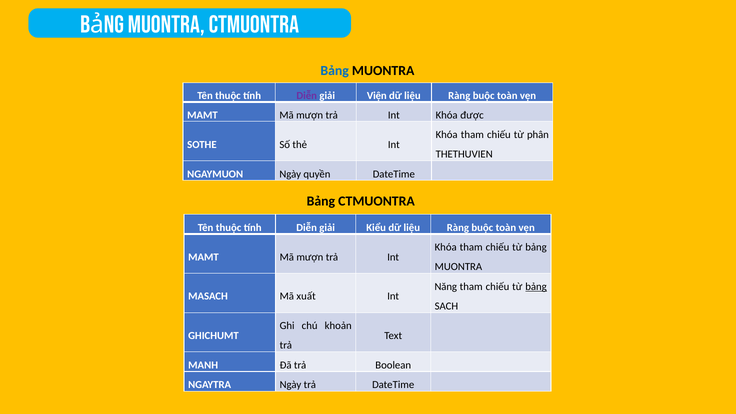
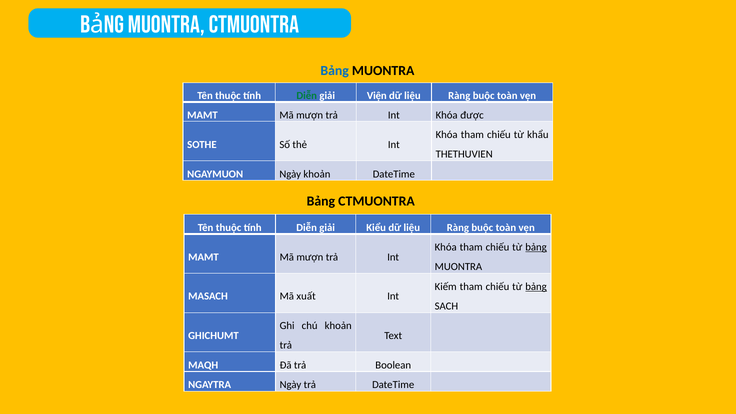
Diễn colour: purple -> green (307, 96)
phân: phân -> khẩu (538, 135)
Ngày quyền: quyền -> khoản (317, 174)
bảng underline: none -> present (536, 247)
Năng: Năng -> Kiếm (446, 286)
MANH: MANH -> MAQH (203, 365)
